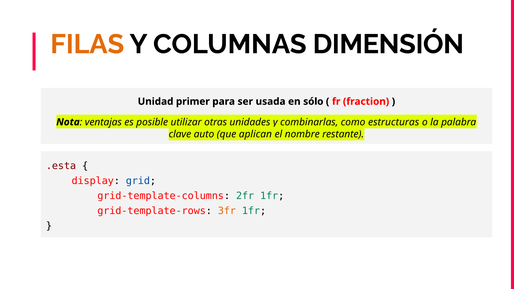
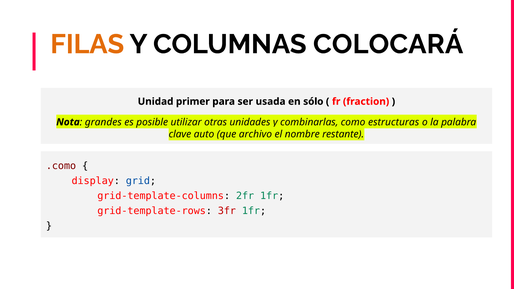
DIMENSIÓN: DIMENSIÓN -> COLOCARÁ (388, 44)
ventajas: ventajas -> grandes (103, 122)
aplican: aplican -> archivo (255, 134)
.esta: .esta -> .como (61, 166)
3fr colour: orange -> red (227, 211)
